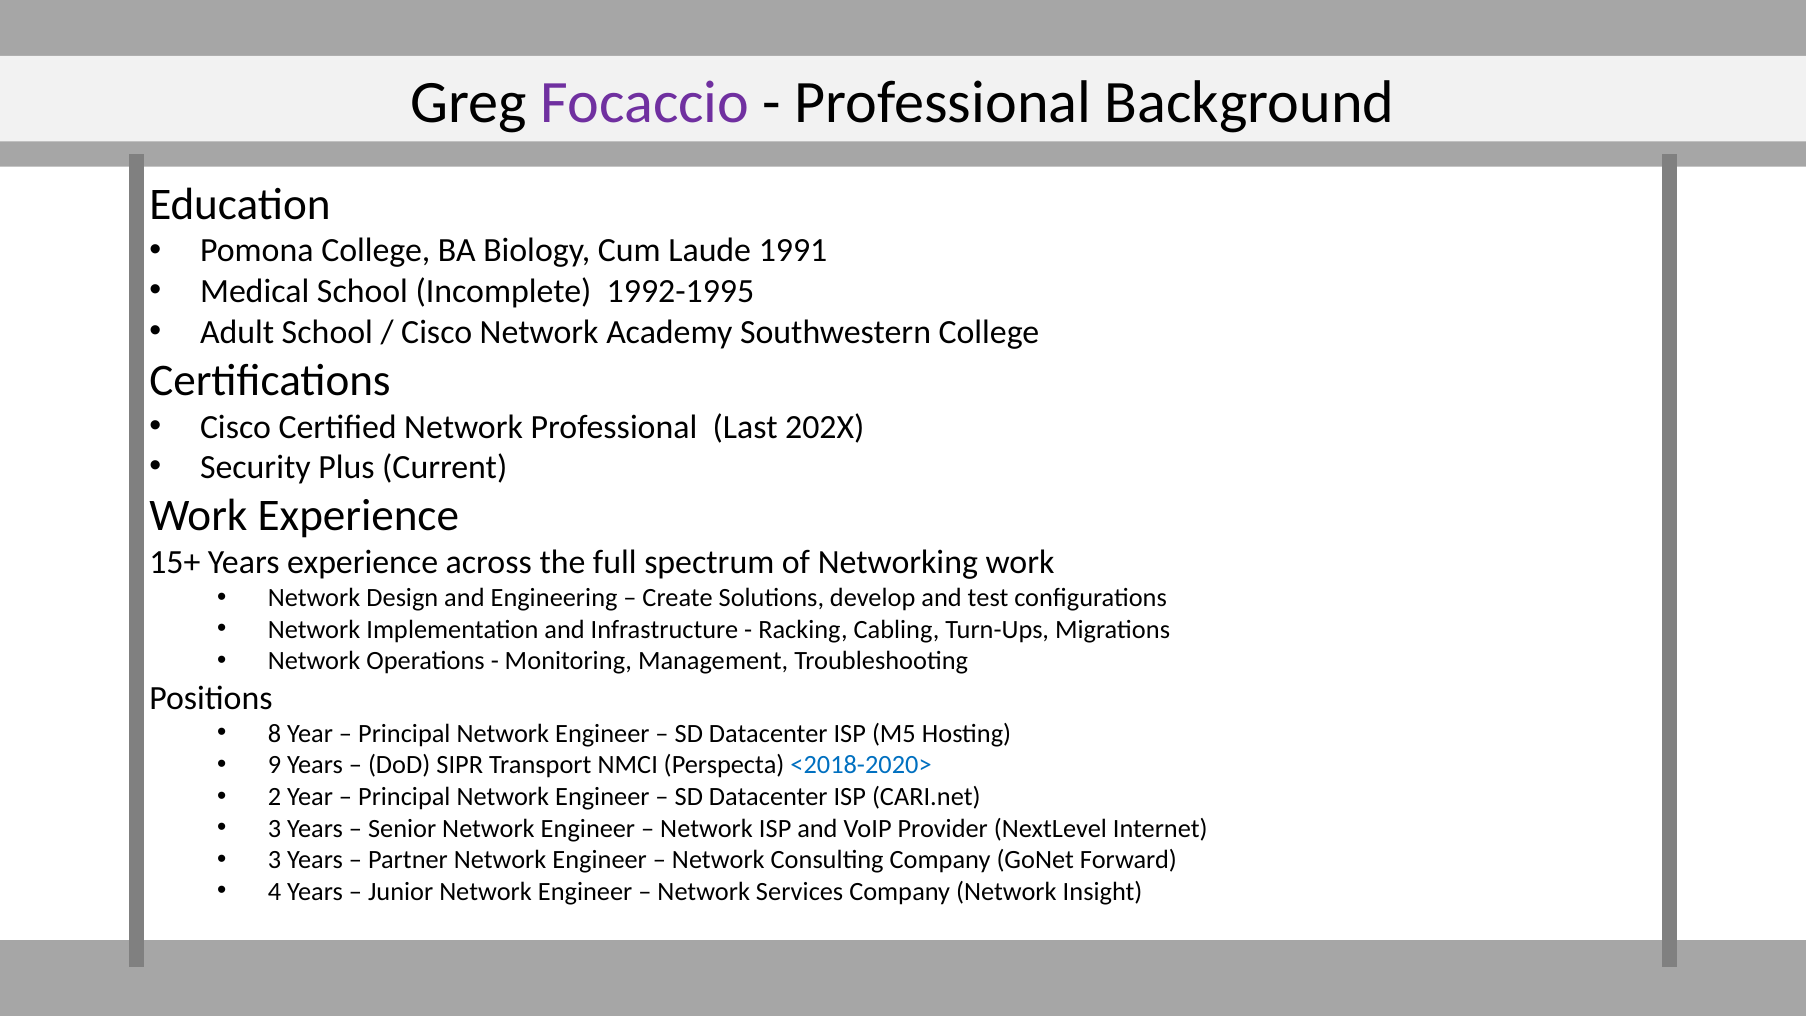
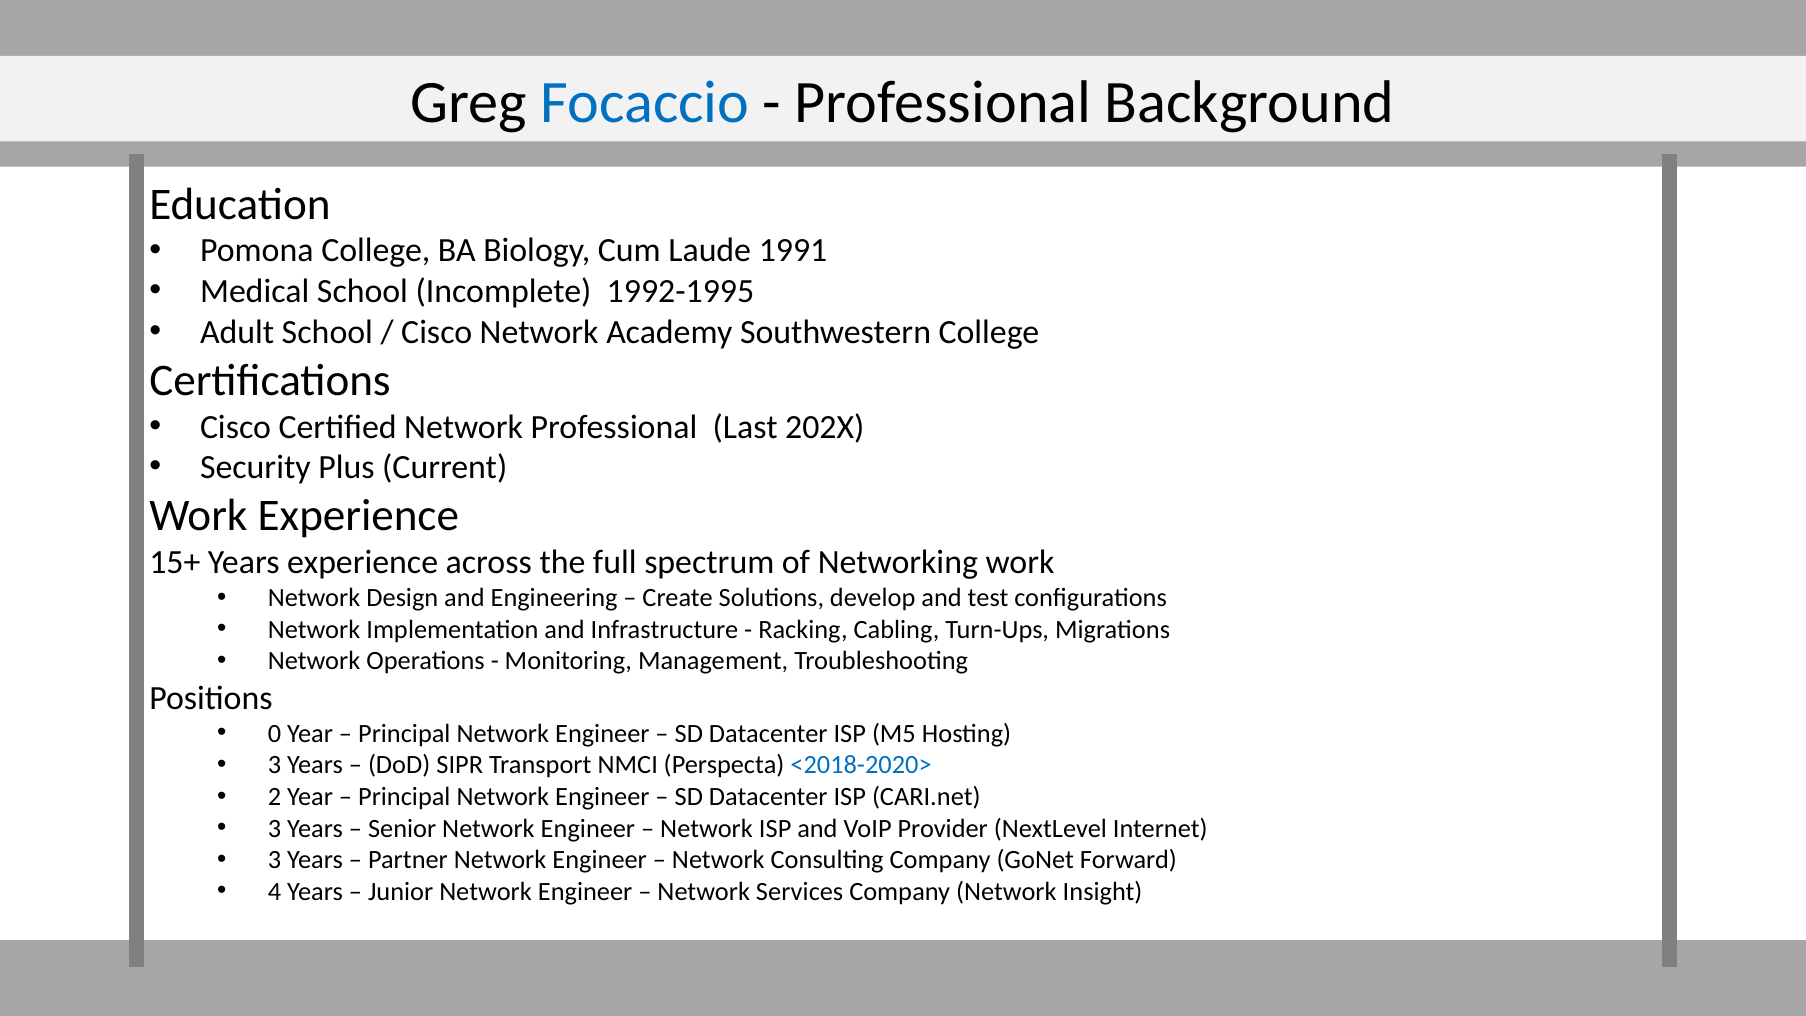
Focaccio colour: purple -> blue (645, 103)
8: 8 -> 0 (275, 733)
9: 9 -> 3 (275, 765)
